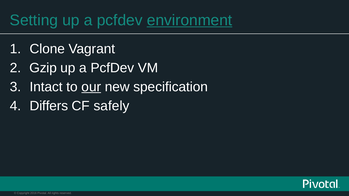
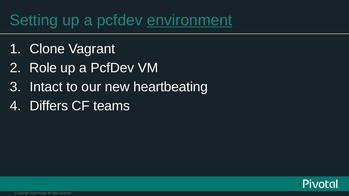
Gzip: Gzip -> Role (43, 68)
our underline: present -> none (91, 87)
specification: specification -> heartbeating (171, 87)
safely: safely -> teams (112, 106)
